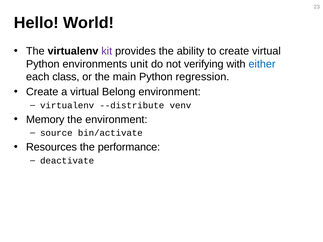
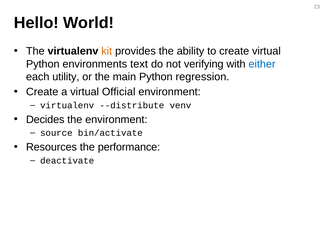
kit colour: purple -> orange (107, 51)
unit: unit -> text (139, 64)
class: class -> utility (66, 77)
Belong: Belong -> Official (119, 92)
Memory: Memory -> Decides (45, 120)
